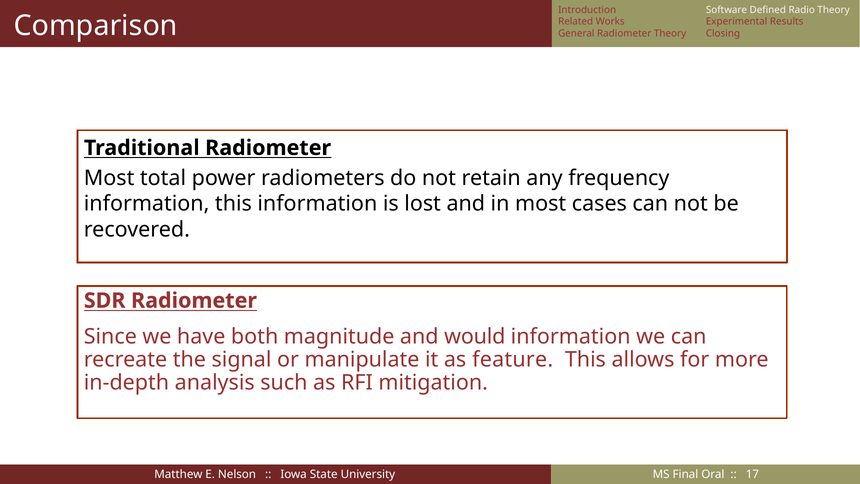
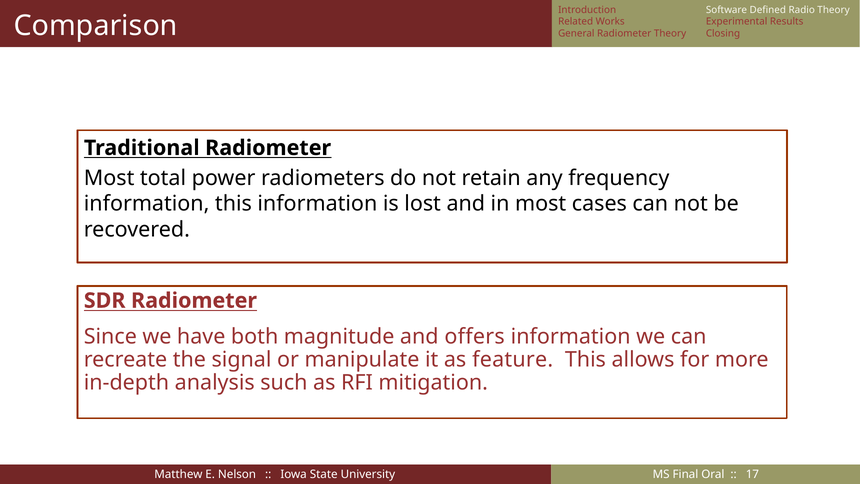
would: would -> offers (475, 336)
